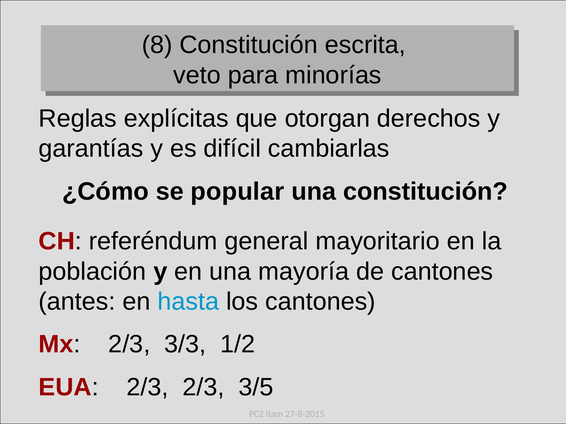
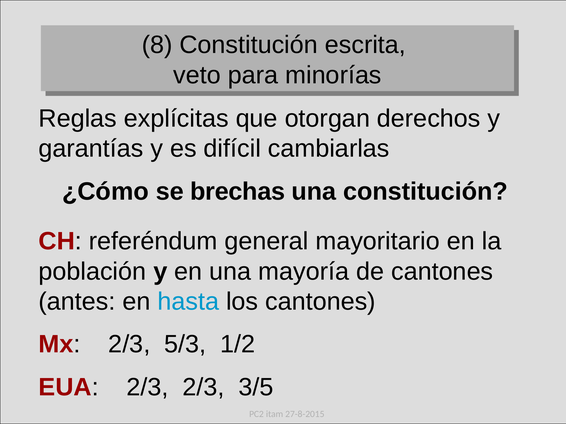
popular: popular -> brechas (238, 192)
3/3: 3/3 -> 5/3 (185, 345)
